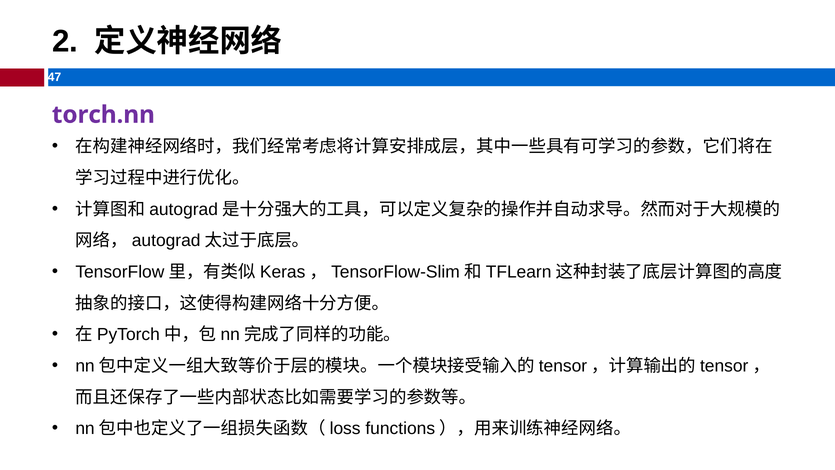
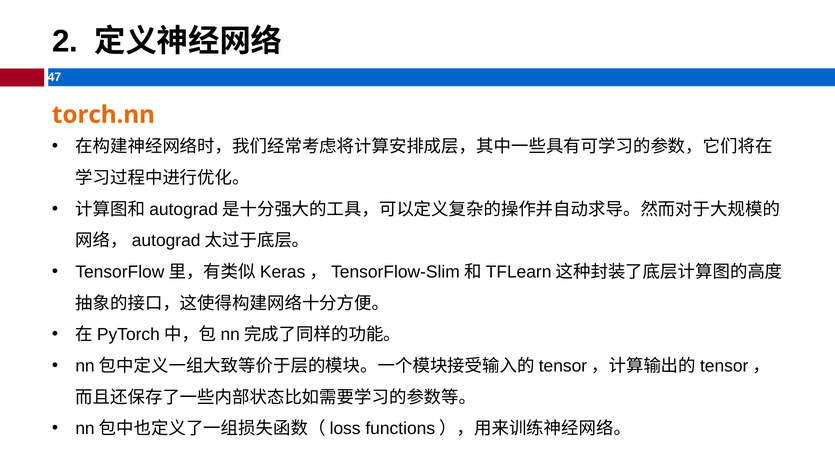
torch.nn colour: purple -> orange (103, 115)
